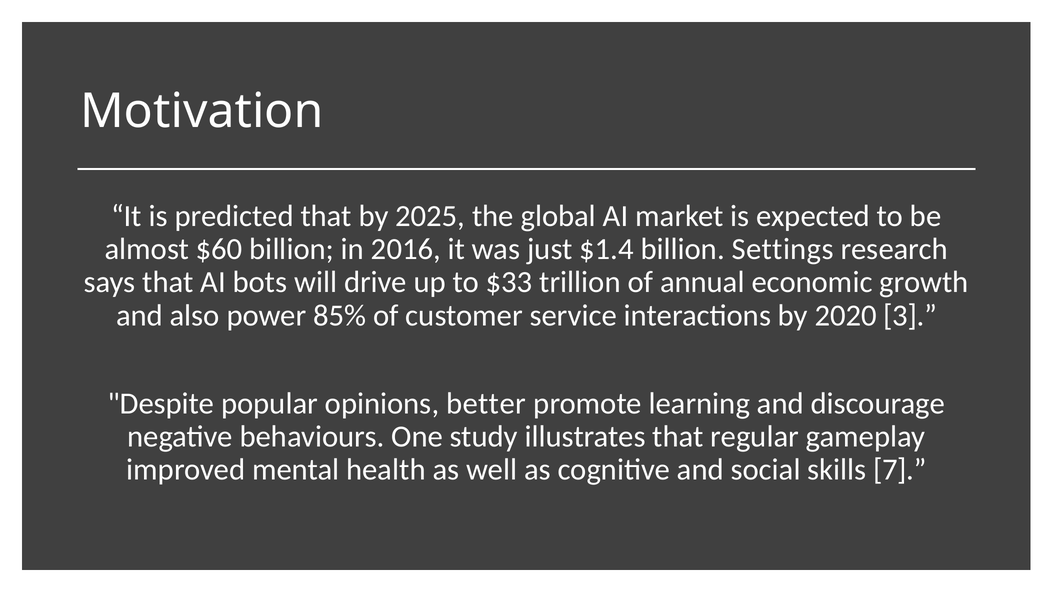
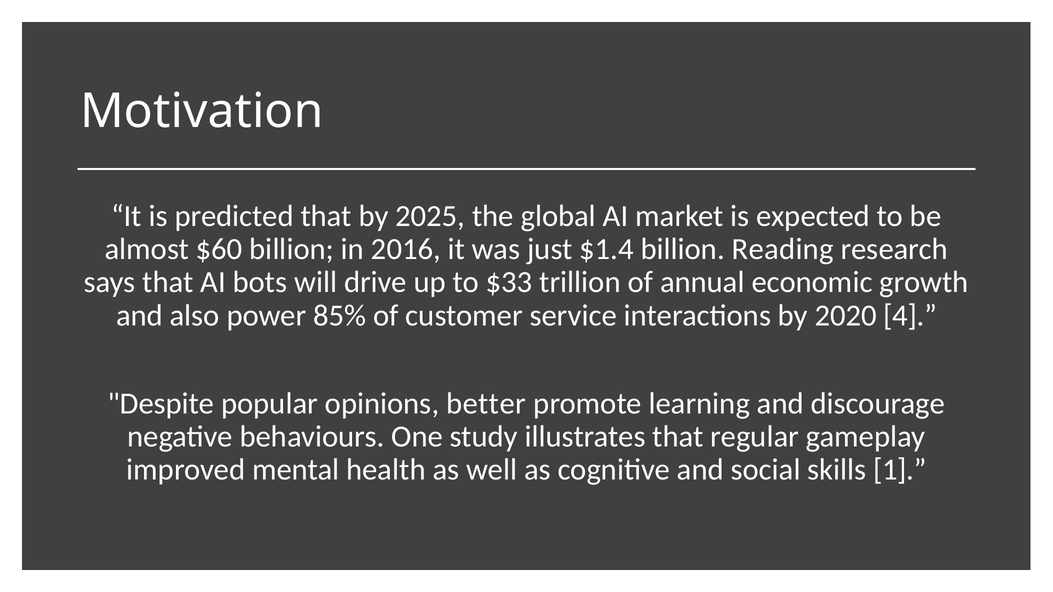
Settings: Settings -> Reading (783, 249)
3: 3 -> 4 (910, 316)
7: 7 -> 1 (900, 470)
